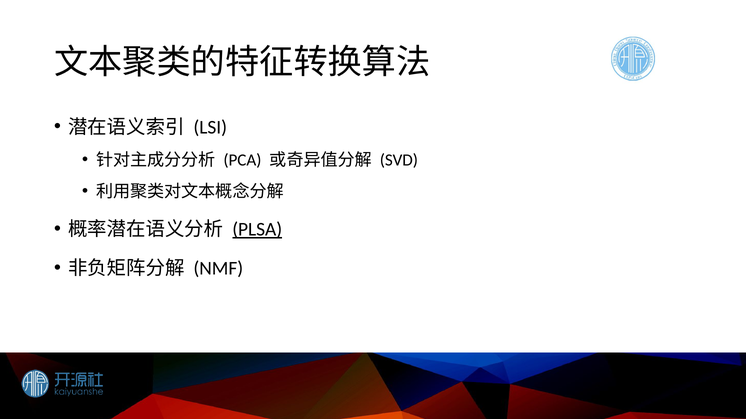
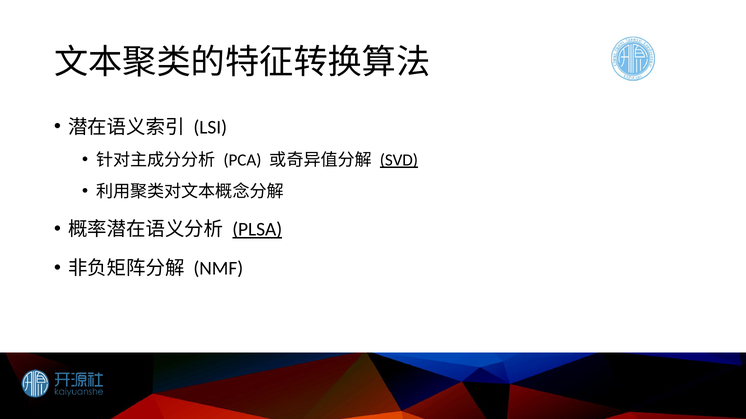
SVD underline: none -> present (399, 160)
